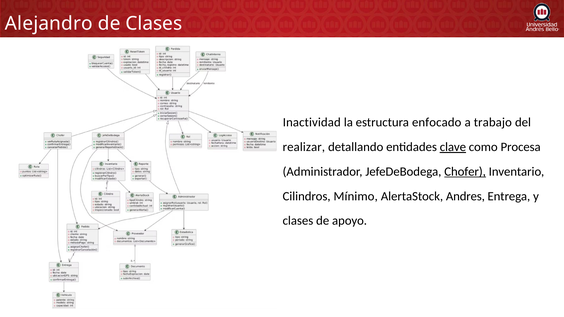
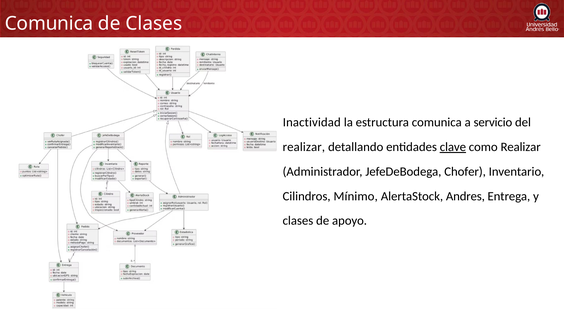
Alejandro: Alejandro -> Comunica (49, 24)
estructura enfocado: enfocado -> comunica (437, 123)
trabajo: trabajo -> servicio (493, 123)
como Procesa: Procesa -> Realizar (521, 147)
Chofer underline: present -> none (465, 172)
